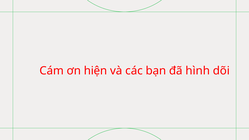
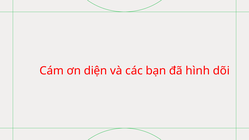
hiện: hiện -> diện (96, 71)
